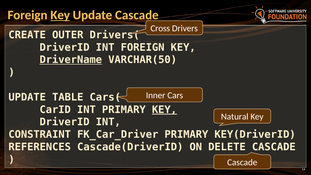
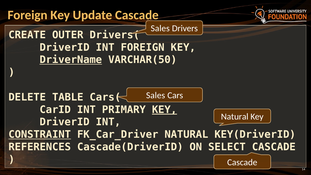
Key underline: present -> none (60, 15)
Cross: Cross -> Sales (160, 28)
Inner: Inner -> Sales (156, 95)
UPDATE: UPDATE -> DELETE (27, 97)
CONSTRAINT underline: none -> present (40, 134)
FK_Car_Driver PRIMARY: PRIMARY -> NATURAL (186, 134)
DELETE: DELETE -> SELECT (227, 147)
